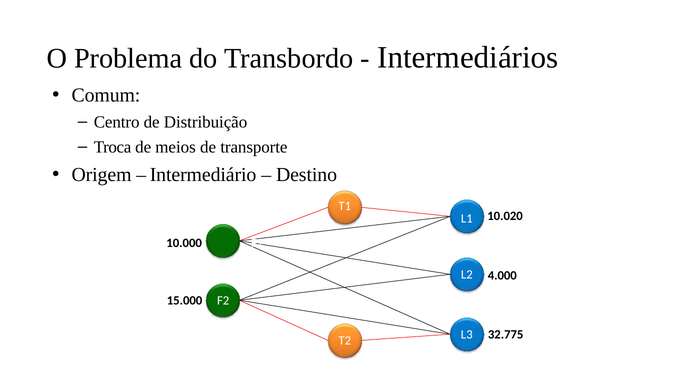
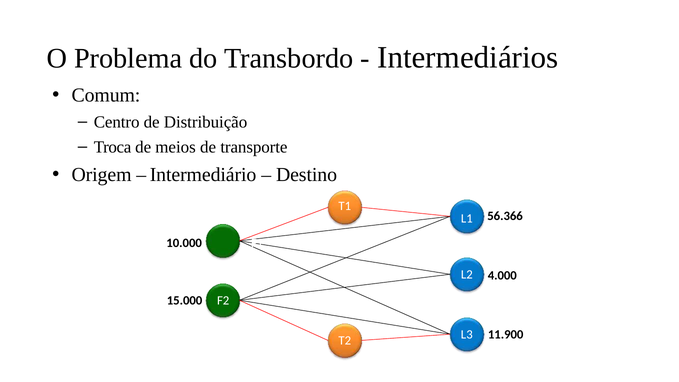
10.020: 10.020 -> 56.366 (505, 216)
32.775: 32.775 -> 11.900 (506, 334)
